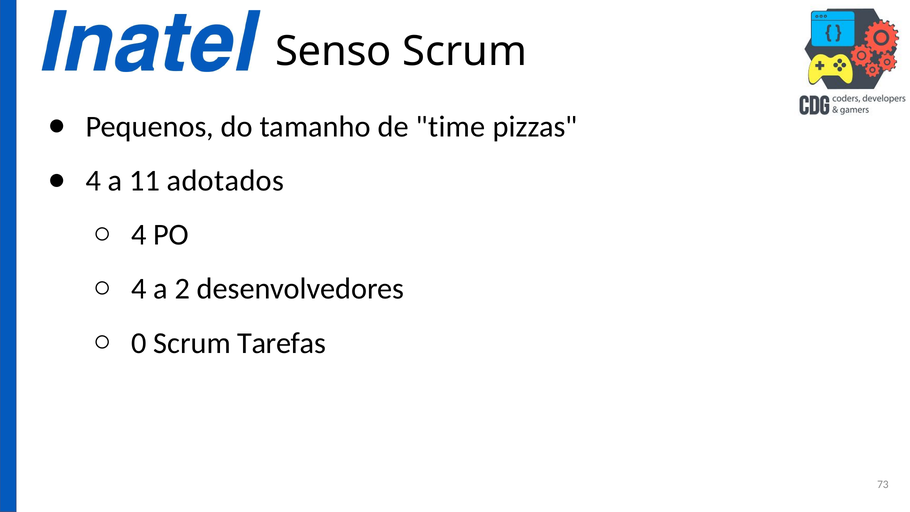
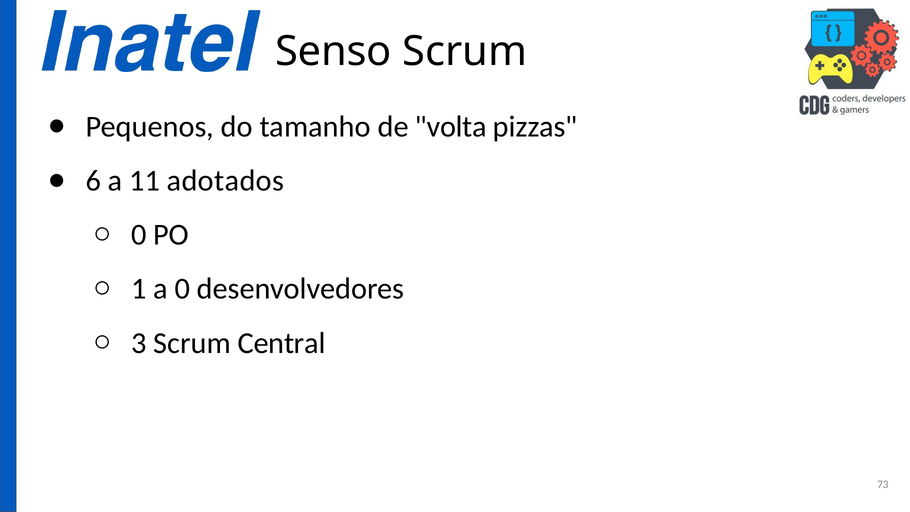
time: time -> volta (451, 126)
4: 4 -> 6 (93, 181)
4: 4 -> 0 (139, 235)
4: 4 -> 1 (139, 289)
a 2: 2 -> 0 (182, 289)
0: 0 -> 3 (139, 343)
Tarefas: Tarefas -> Central (282, 343)
